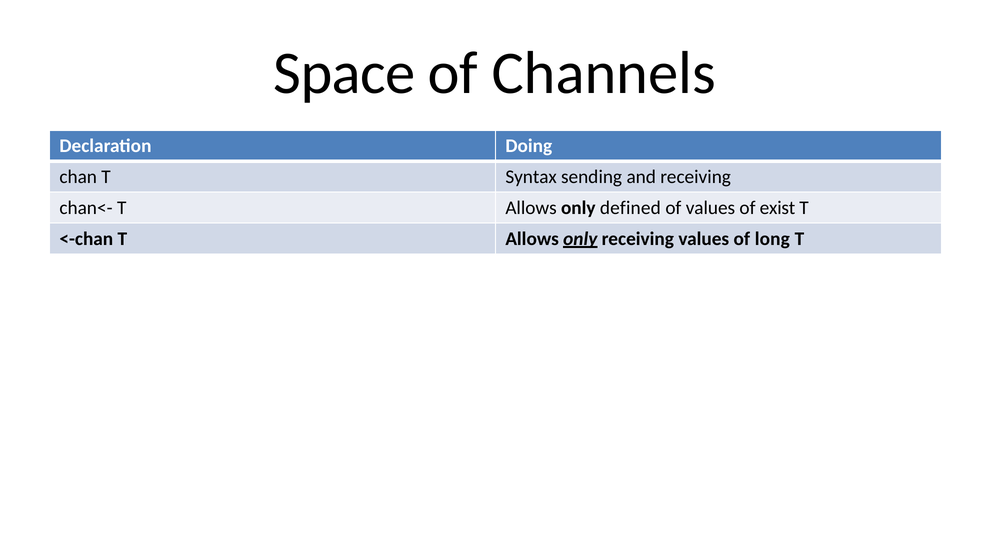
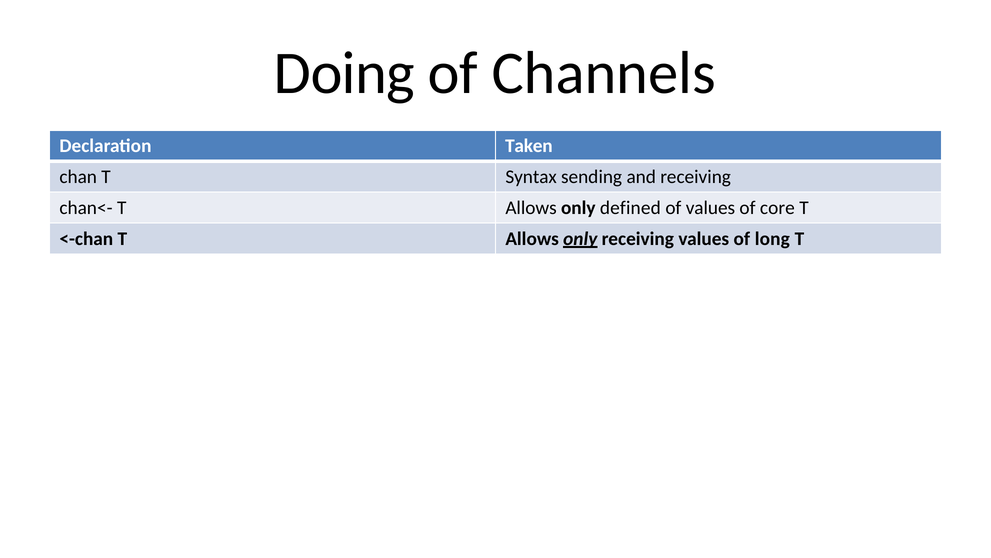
Space: Space -> Doing (344, 73)
Doing: Doing -> Taken (529, 146)
exist: exist -> core (777, 208)
